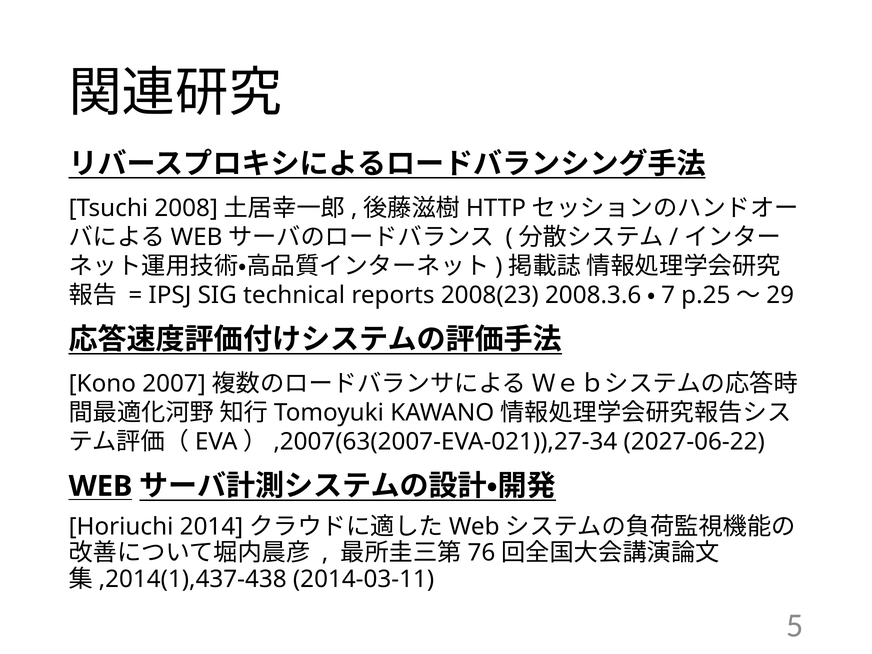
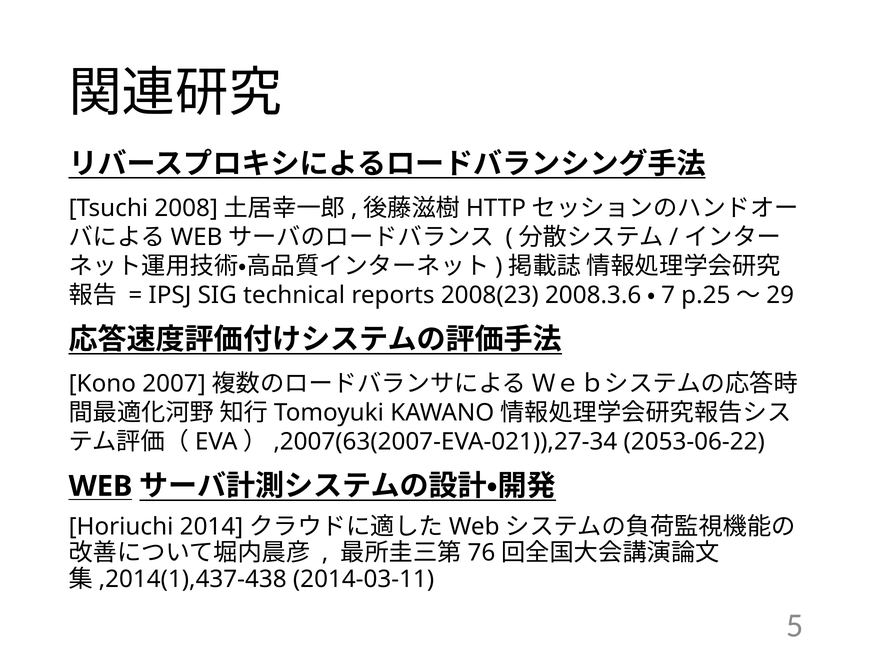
2027-06-22: 2027-06-22 -> 2053-06-22 (694, 442)
